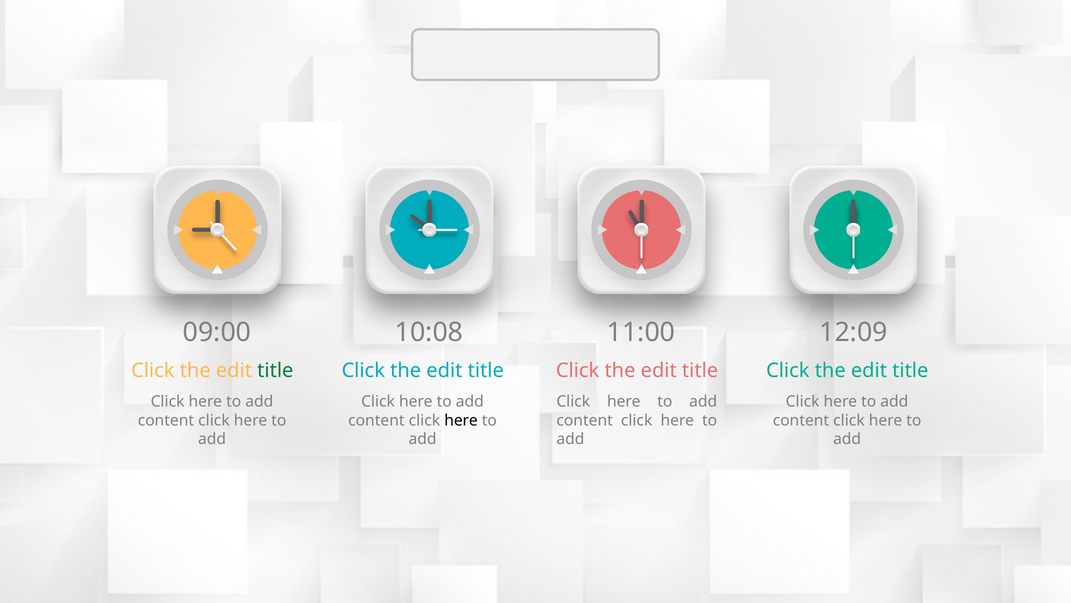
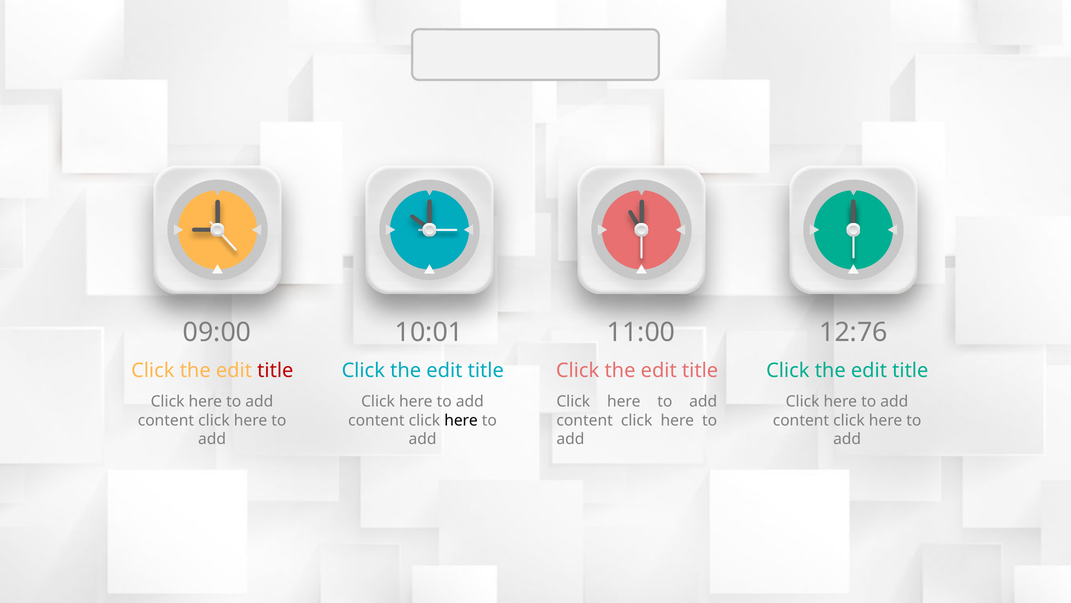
10:08: 10:08 -> 10:01 (429, 332)
12:09: 12:09 -> 12:76 (854, 332)
title colour: green -> red (275, 370)
